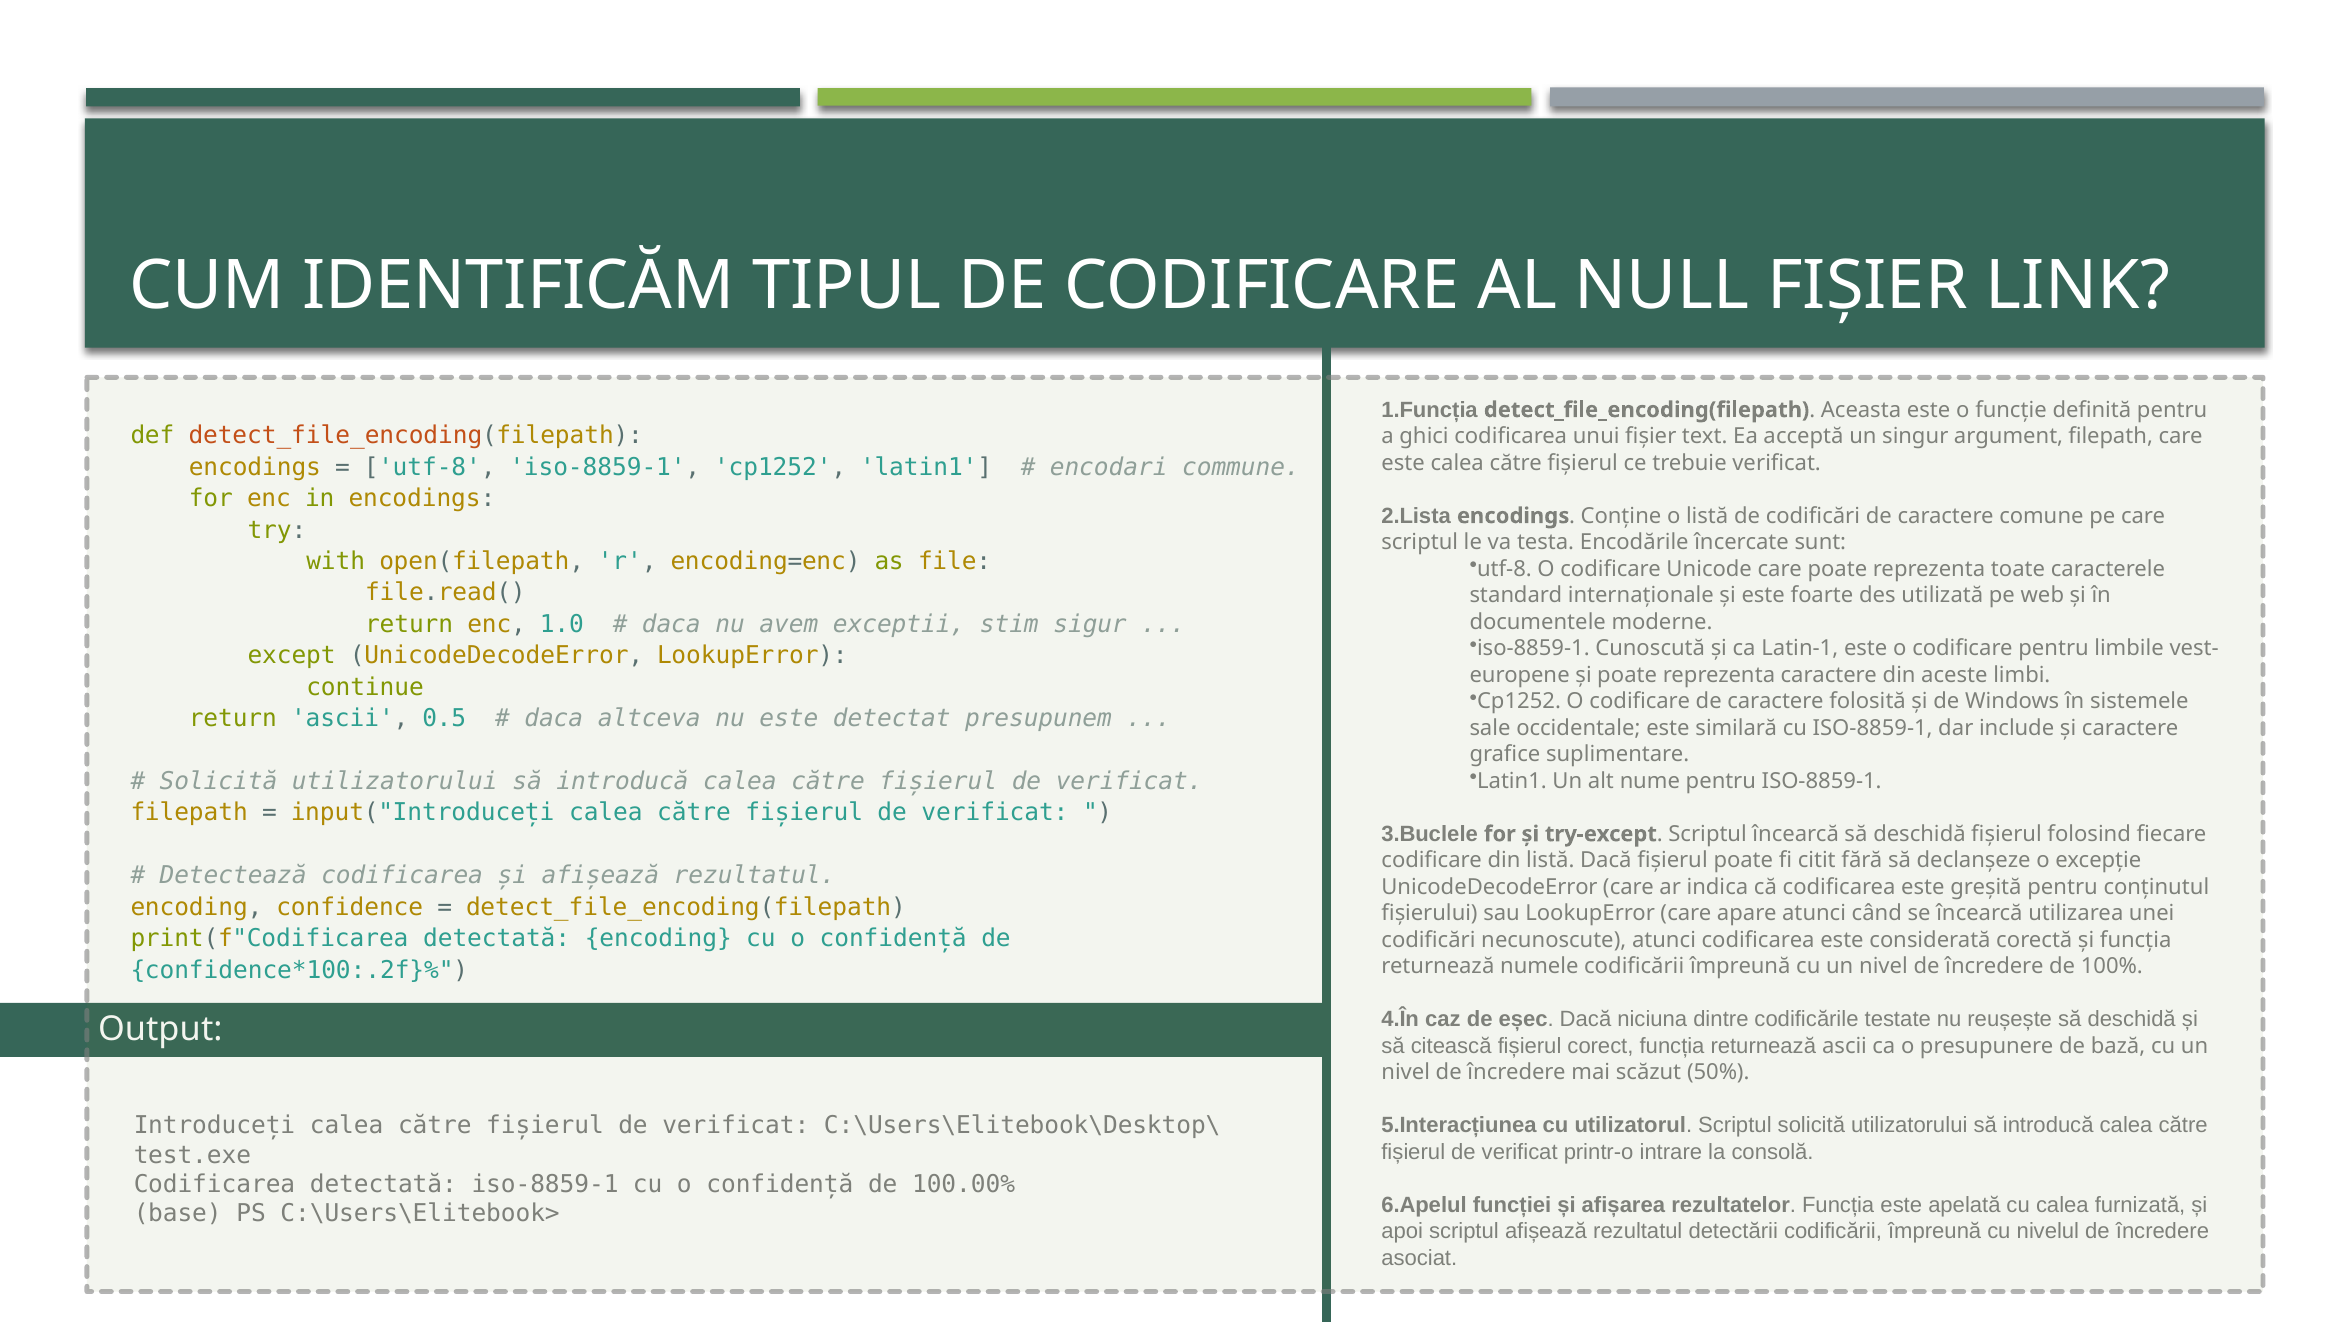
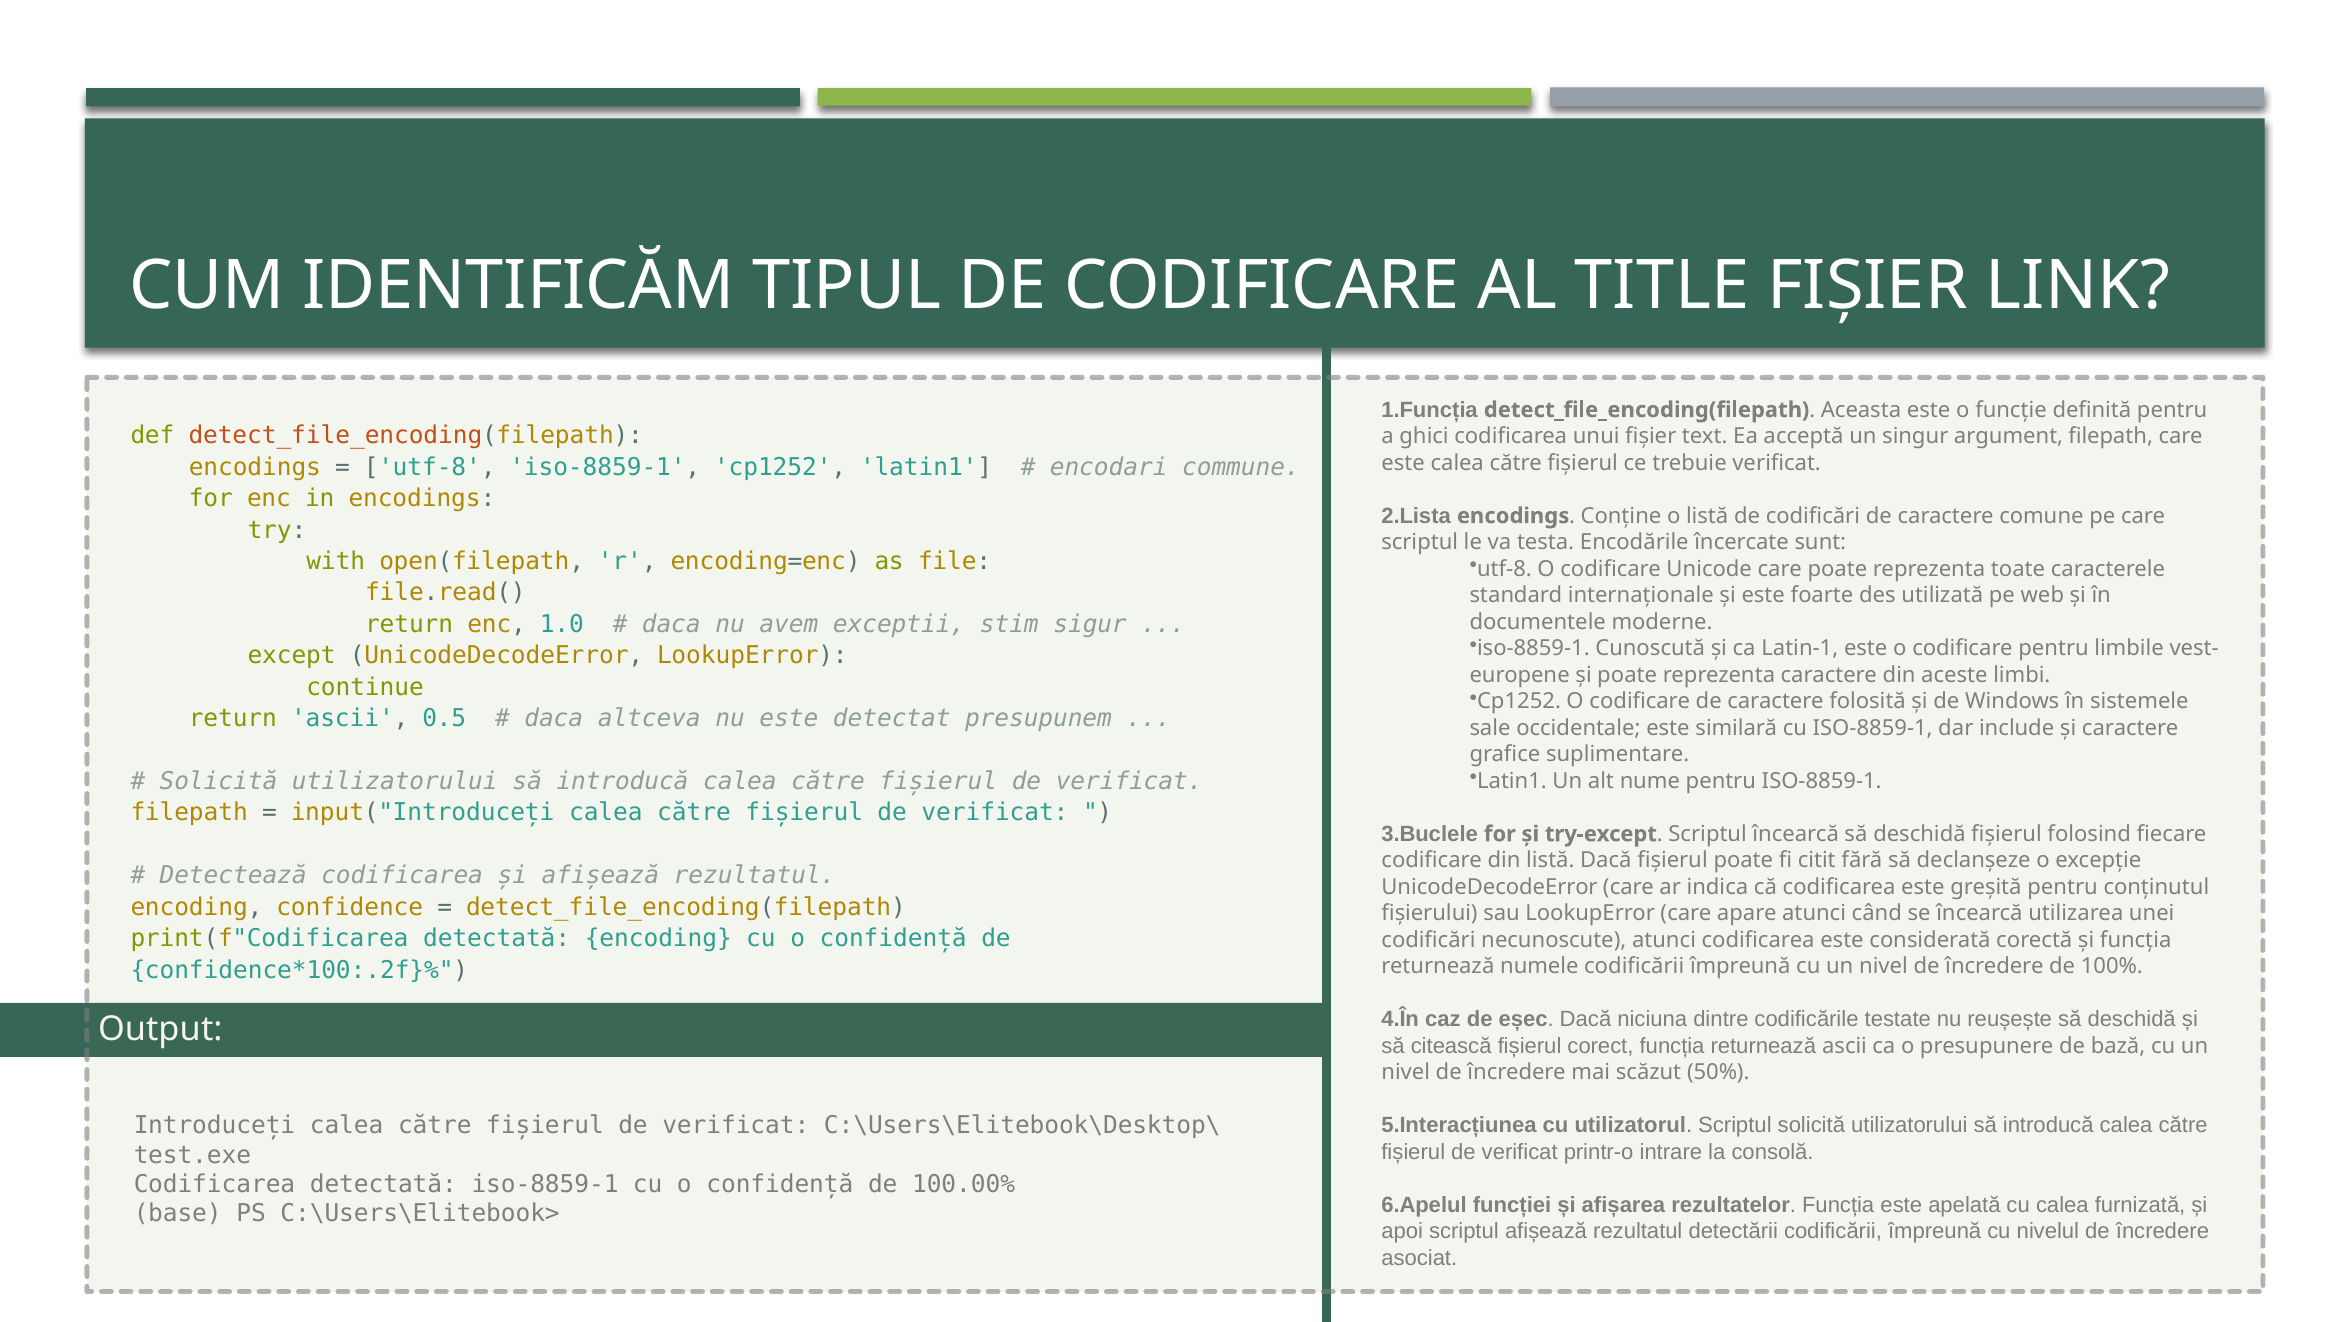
NULL: NULL -> TITLE (1662, 285)
